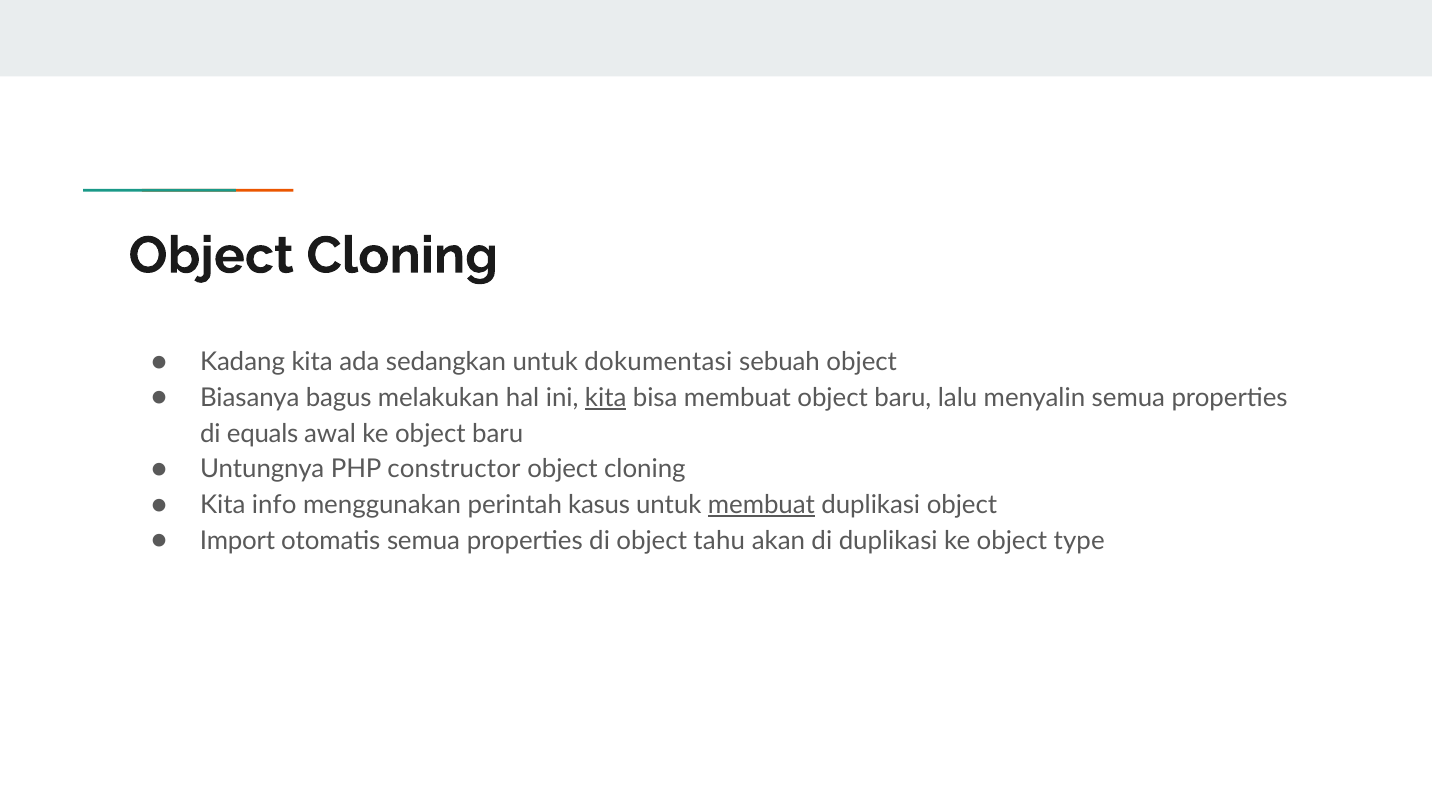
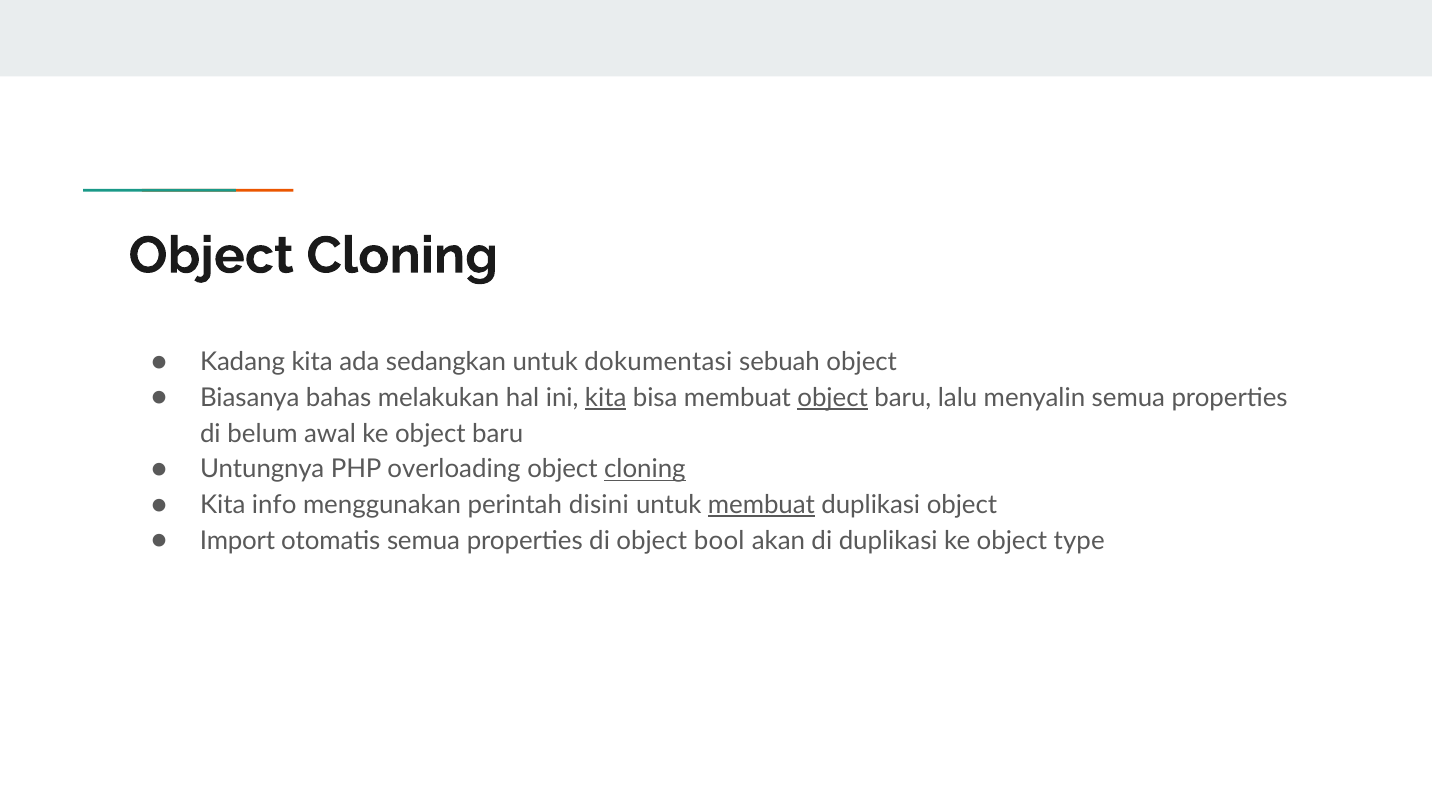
bagus: bagus -> bahas (339, 398)
object underline: none -> present (833, 398)
equals: equals -> belum (263, 433)
constructor: constructor -> overloading (454, 469)
cloning underline: none -> present (645, 469)
kasus: kasus -> disini (599, 505)
tahu: tahu -> bool (719, 540)
